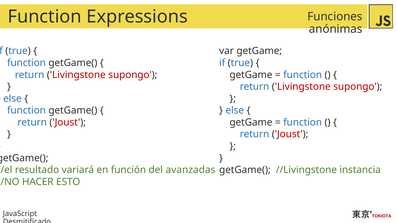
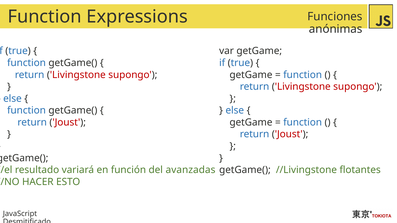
instancia: instancia -> flotantes (360, 170)
